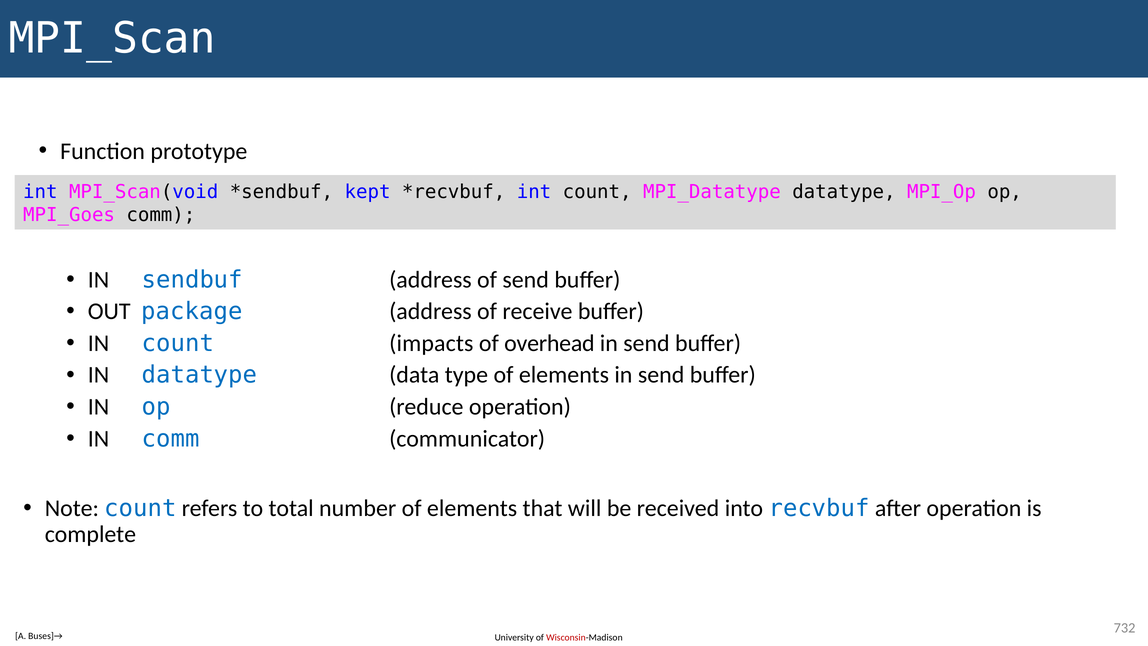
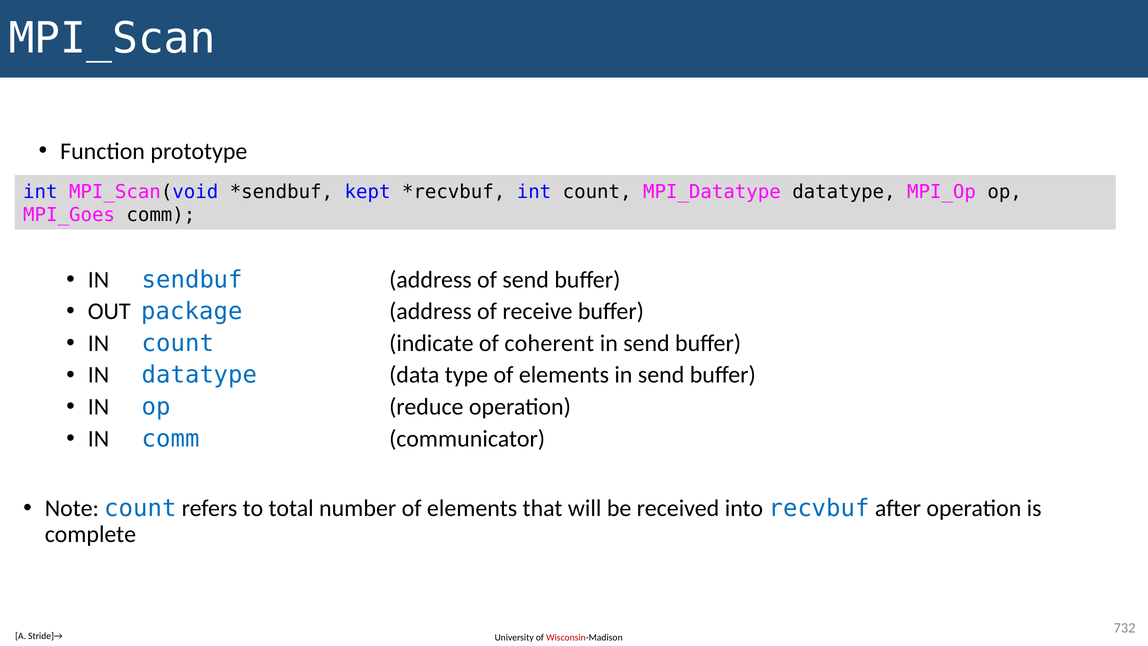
impacts: impacts -> indicate (431, 343)
overhead: overhead -> coherent (549, 343)
Buses]→: Buses]→ -> Stride]→ (45, 636)
